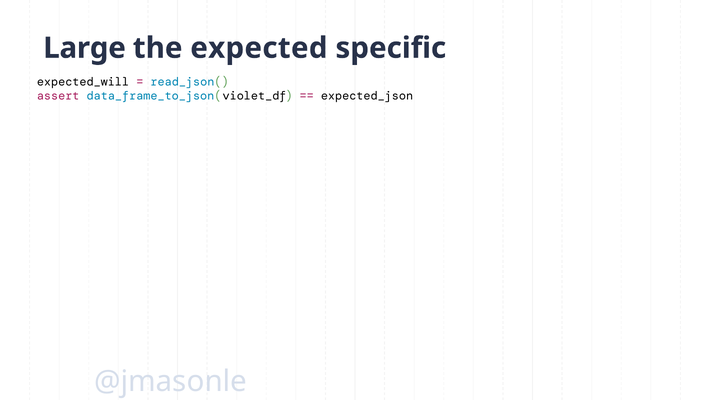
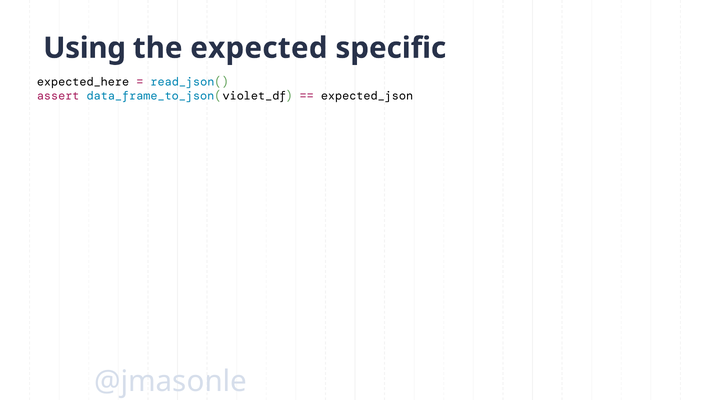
Large: Large -> Using (85, 48)
expected_will: expected_will -> expected_here (83, 82)
